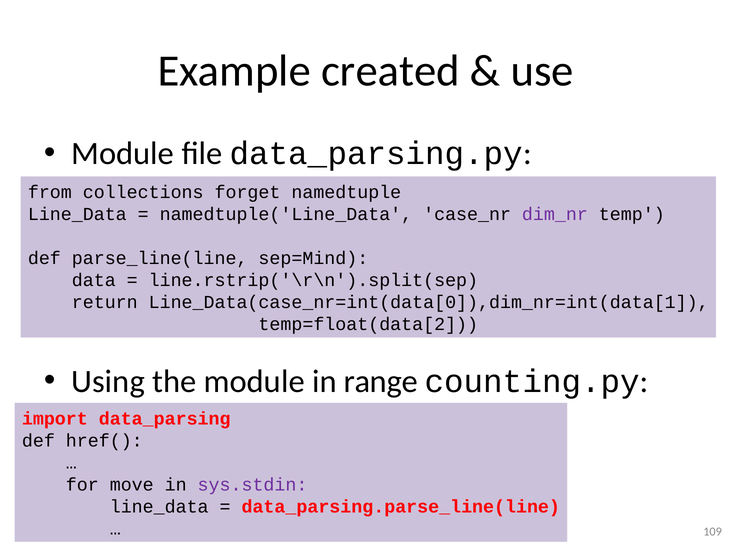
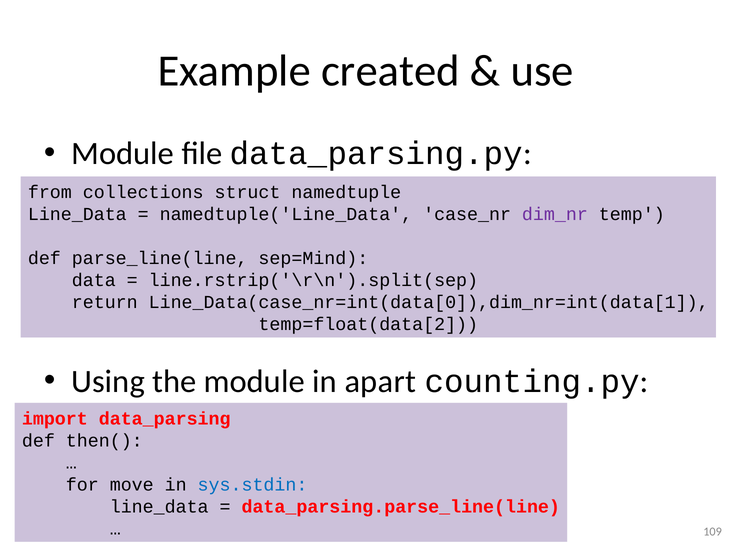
forget: forget -> struct (247, 192)
range: range -> apart (380, 381)
href(: href( -> then( (104, 441)
sys.stdin colour: purple -> blue (253, 485)
